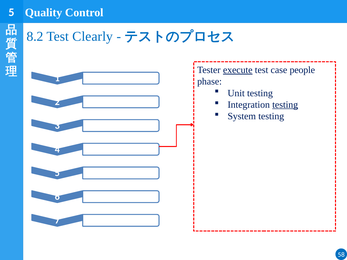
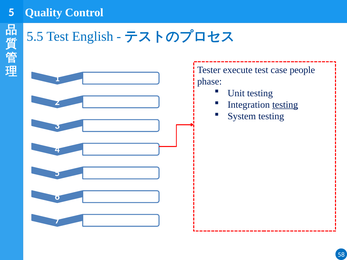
8.2: 8.2 -> 5.5 (35, 36)
Clearly: Clearly -> English (93, 36)
execute underline: present -> none (238, 70)
